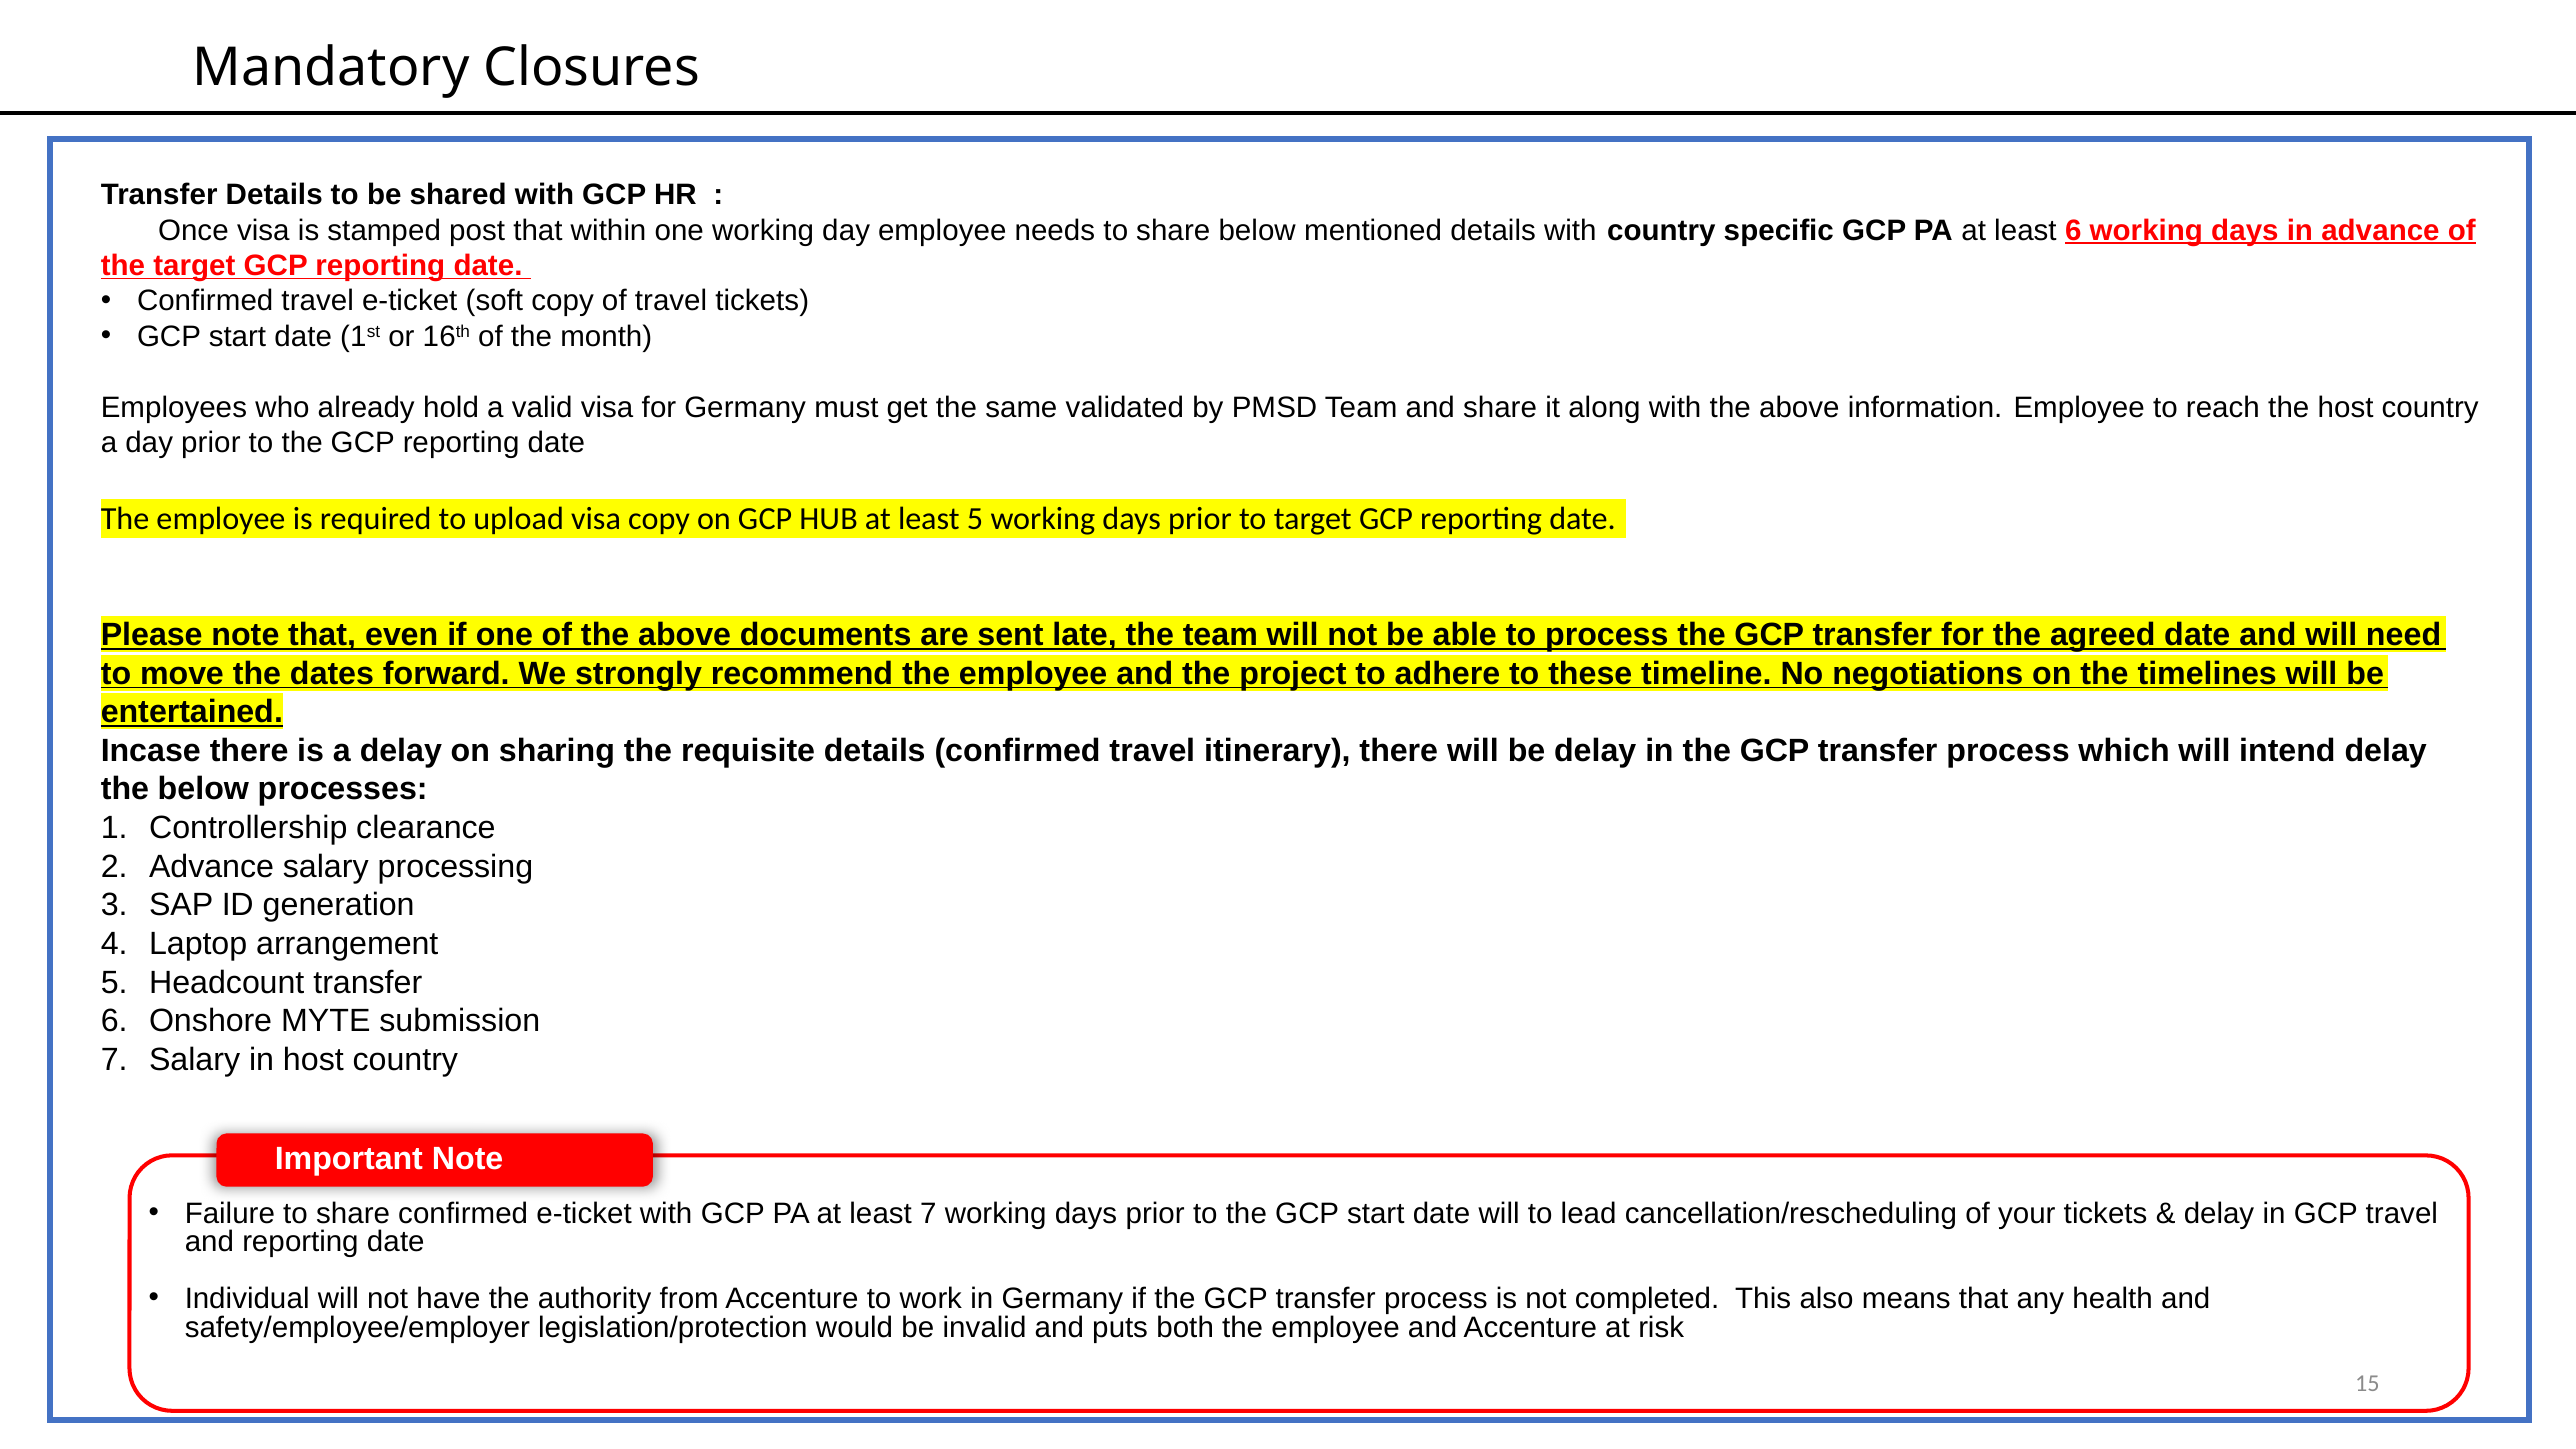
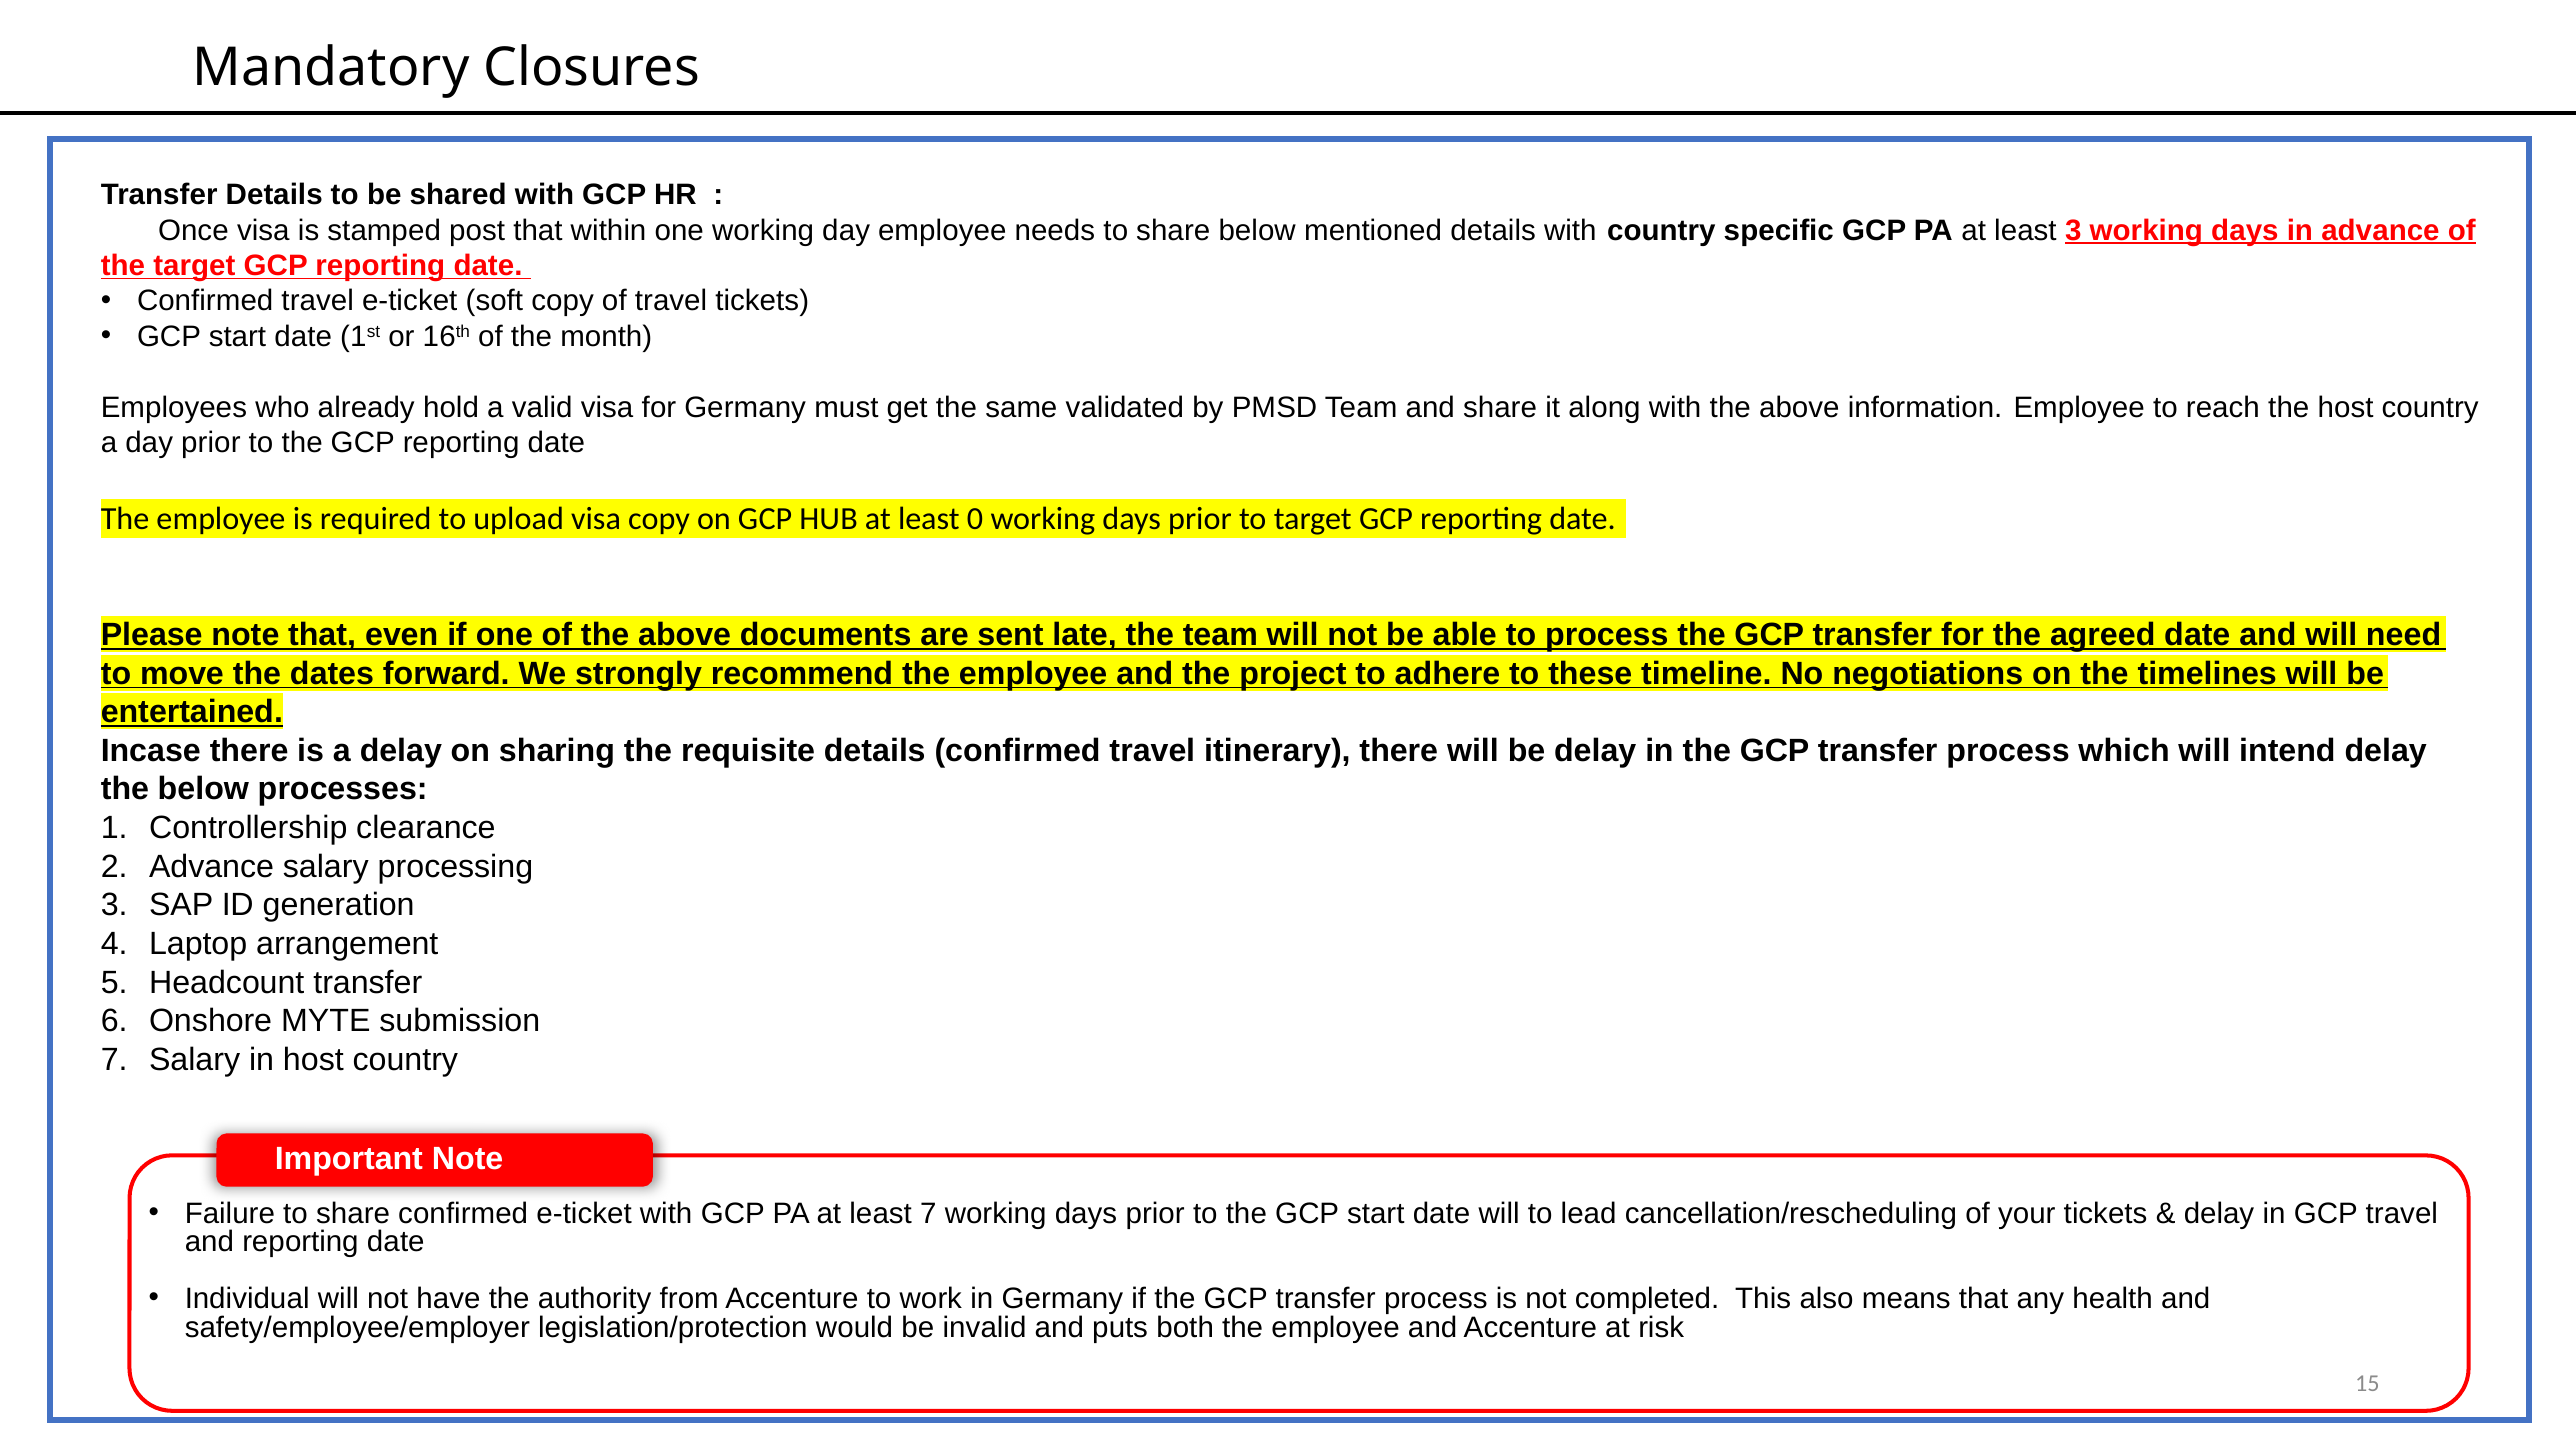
least 6: 6 -> 3 (2073, 230)
least 5: 5 -> 0 (975, 519)
